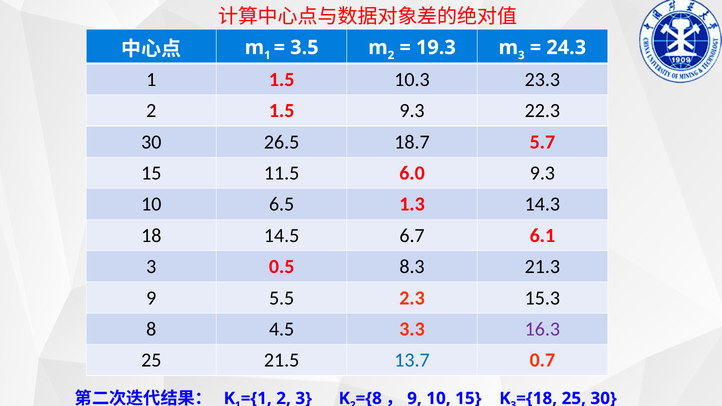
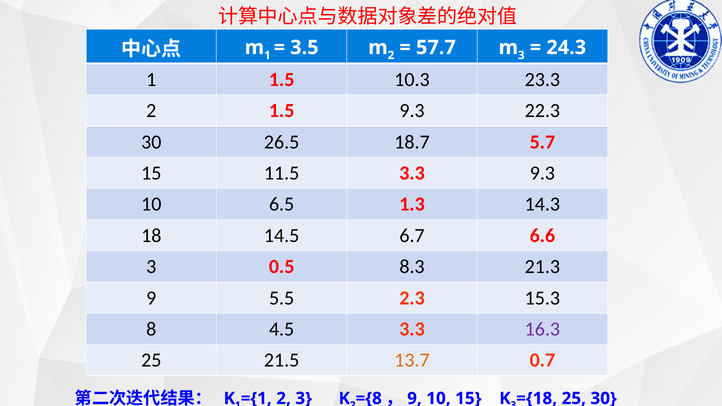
19.3: 19.3 -> 57.7 (436, 48)
11.5 6.0: 6.0 -> 3.3 (412, 173)
6.1: 6.1 -> 6.6 (542, 236)
13.7 colour: blue -> orange (412, 360)
